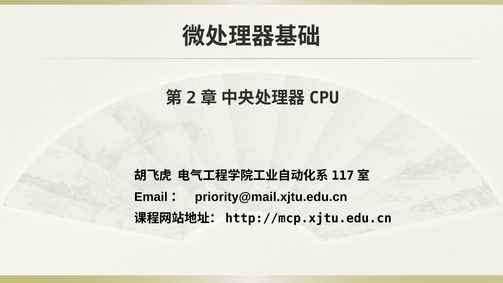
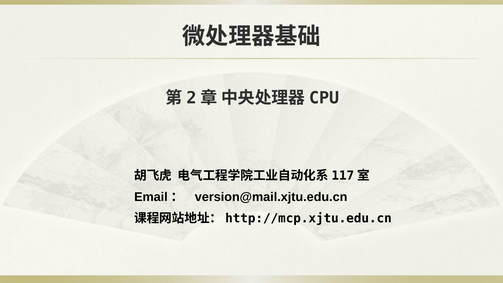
priority@mail.xjtu.edu.cn: priority@mail.xjtu.edu.cn -> version@mail.xjtu.edu.cn (271, 197)
